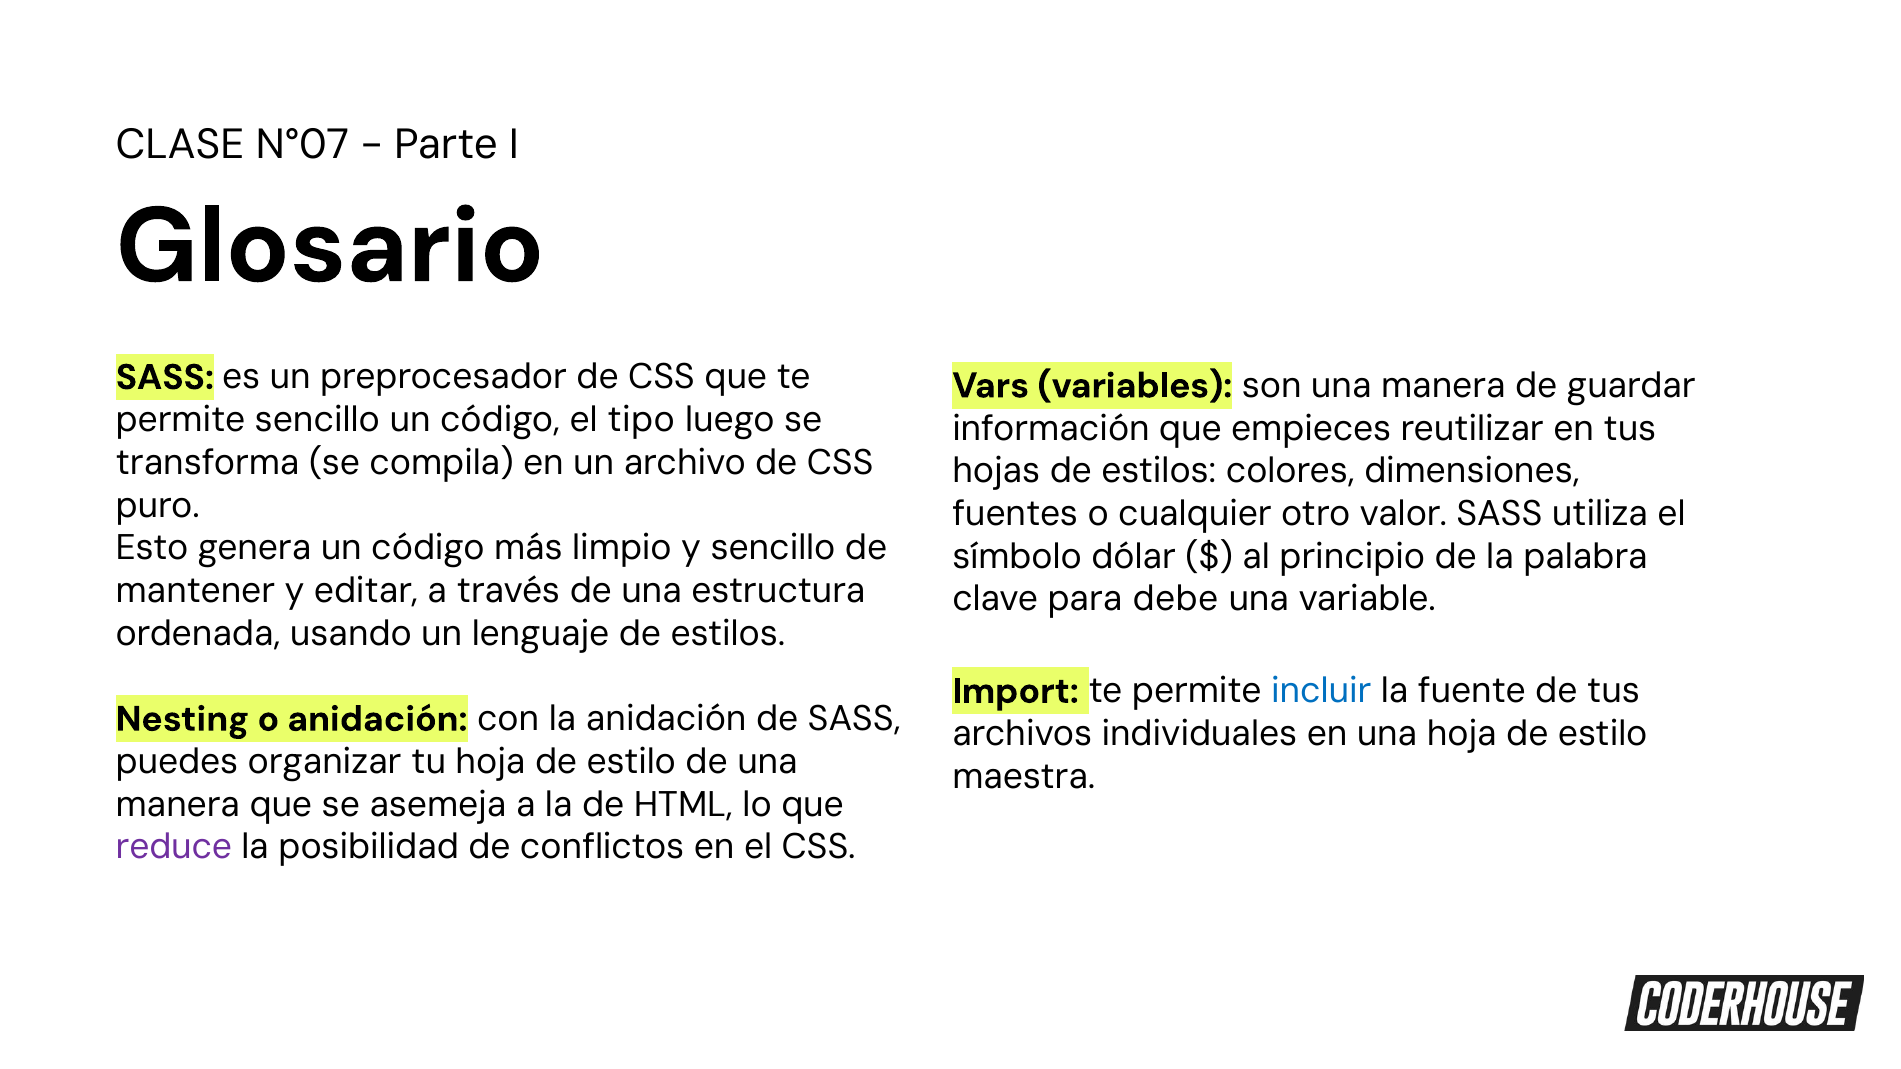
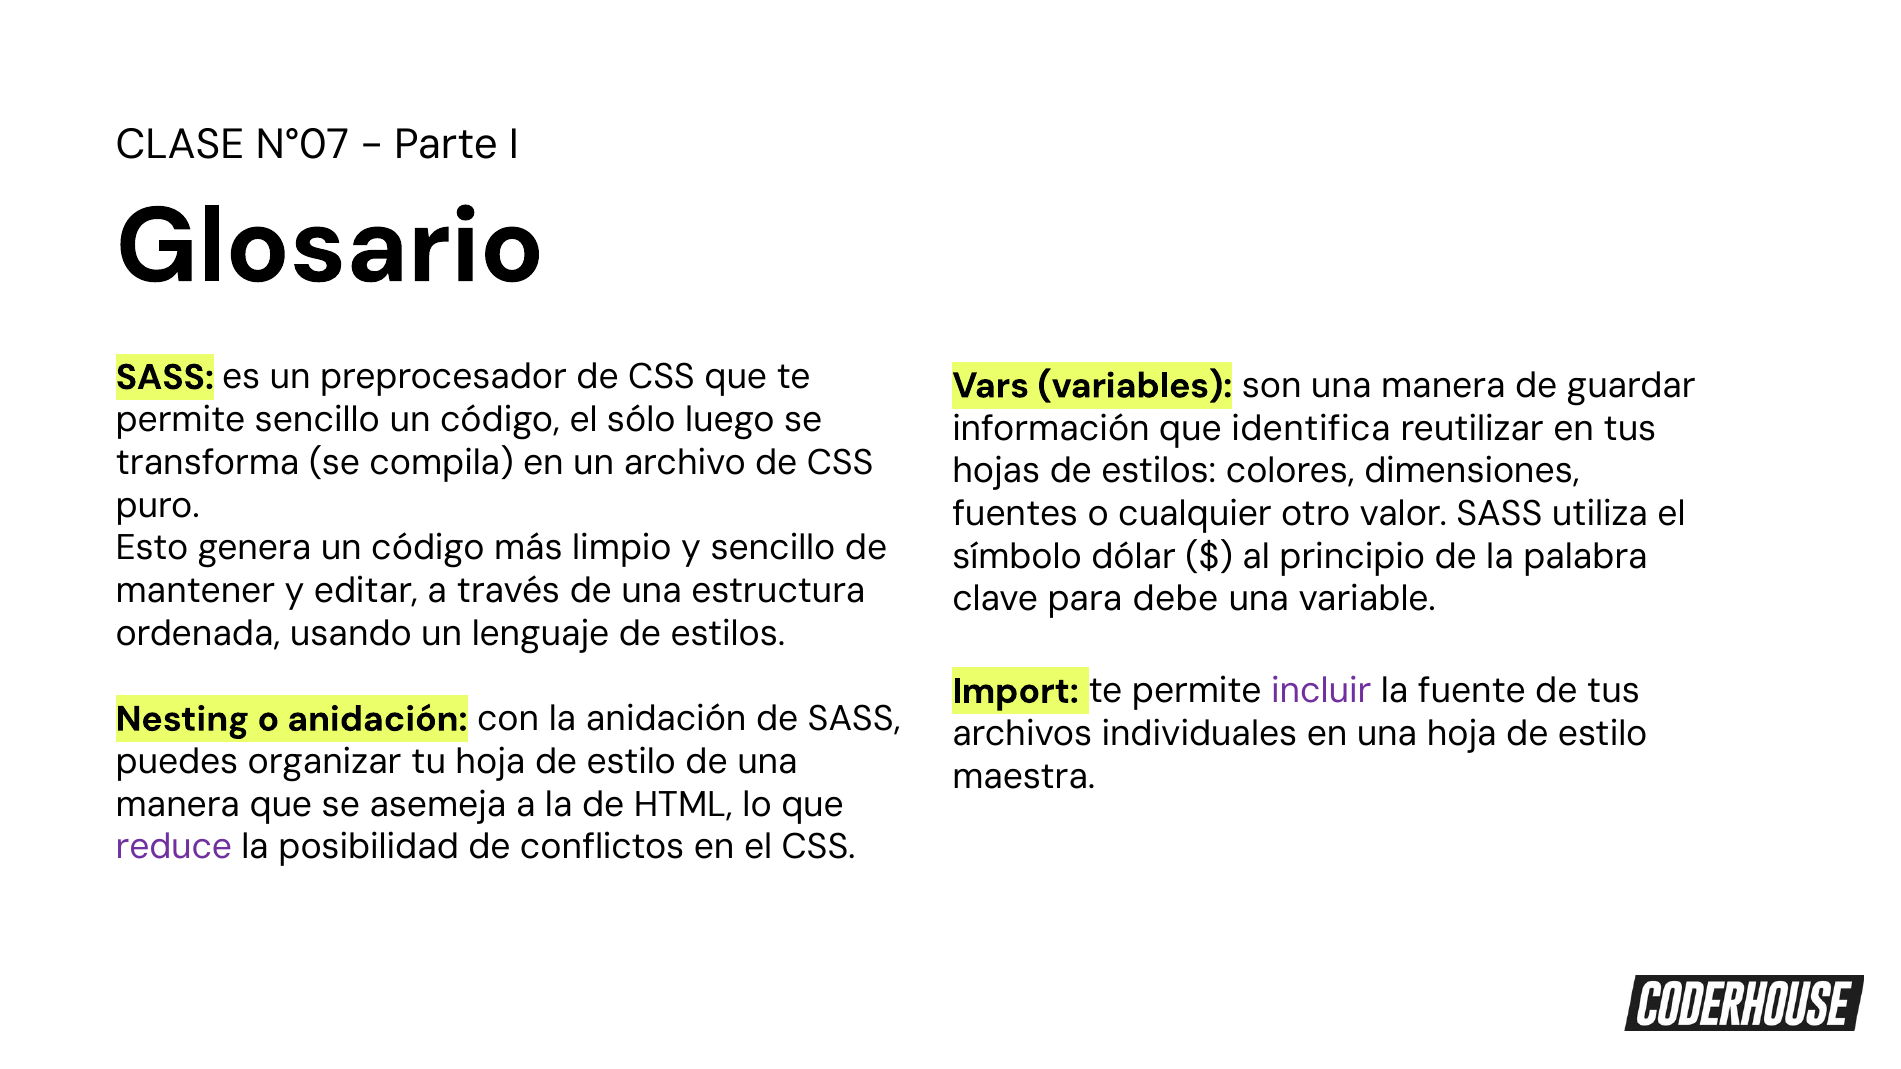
tipo: tipo -> sólo (641, 420)
empieces: empieces -> identifica (1311, 428)
incluir colour: blue -> purple (1321, 691)
